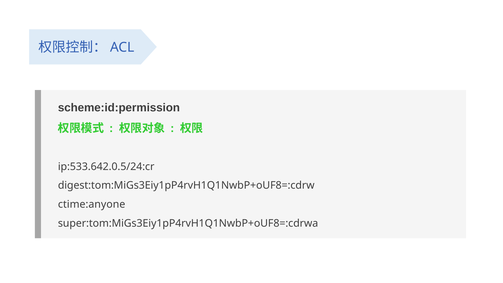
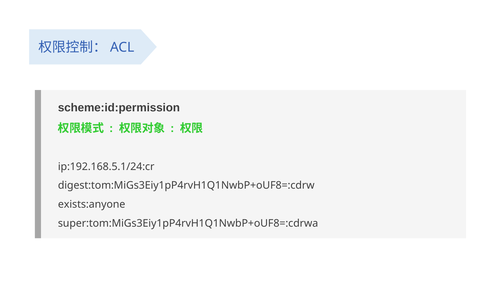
ip:533.642.0.5/24:cr: ip:533.642.0.5/24:cr -> ip:192.168.5.1/24:cr (106, 167)
ctime:anyone: ctime:anyone -> exists:anyone (92, 204)
